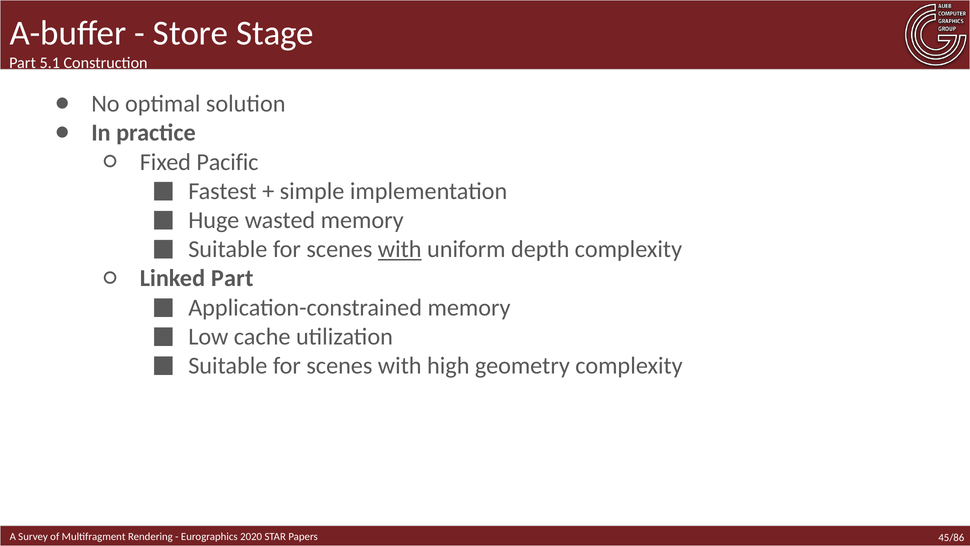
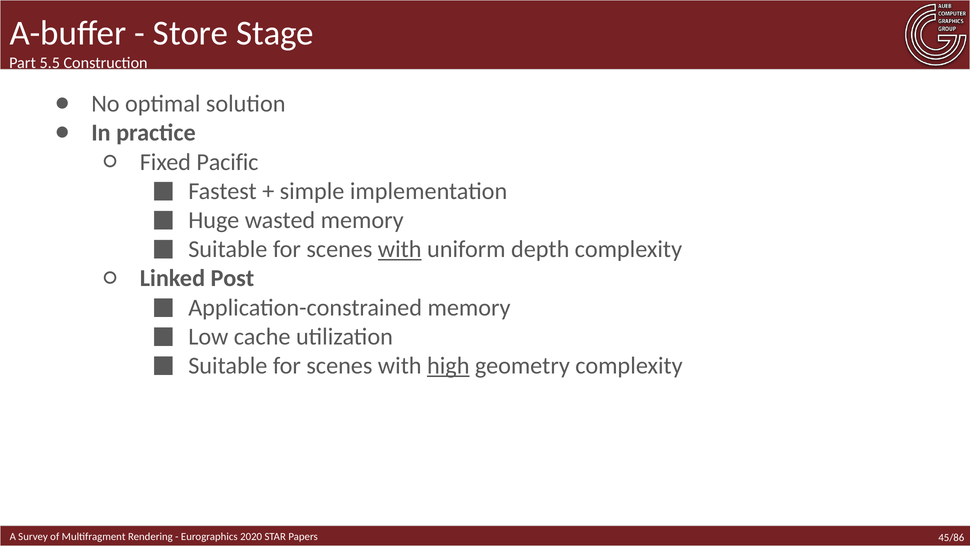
5.1: 5.1 -> 5.5 (50, 63)
Linked Part: Part -> Post (232, 278)
high underline: none -> present (448, 366)
